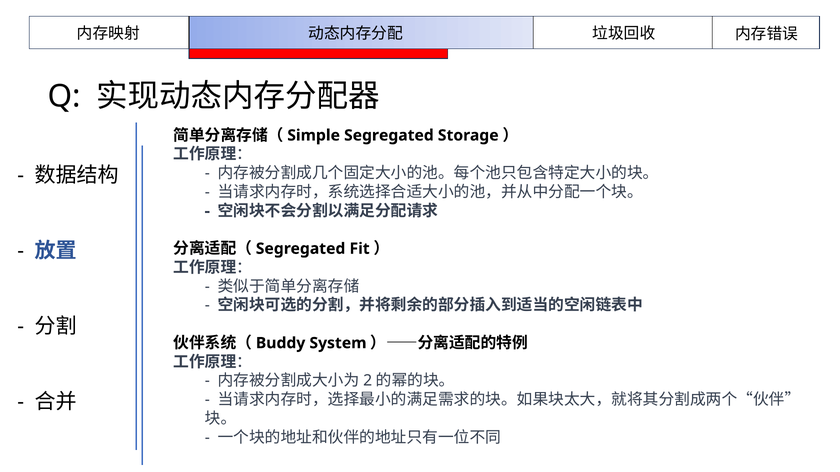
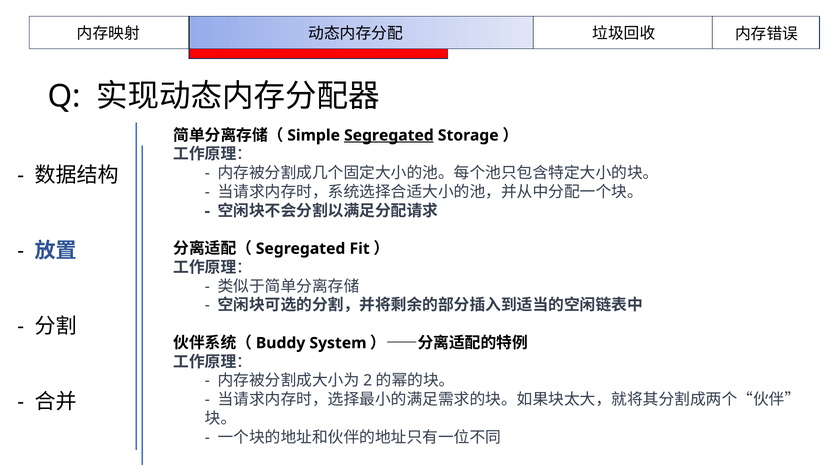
Segregated underline: none -> present (389, 136)
